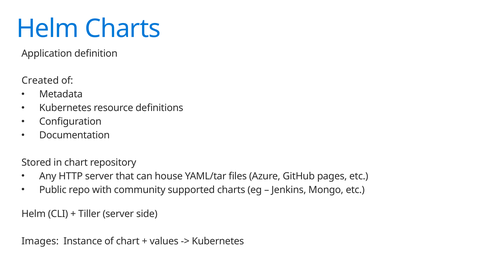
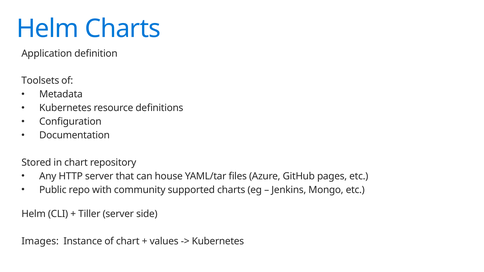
Created: Created -> Toolsets (40, 81)
